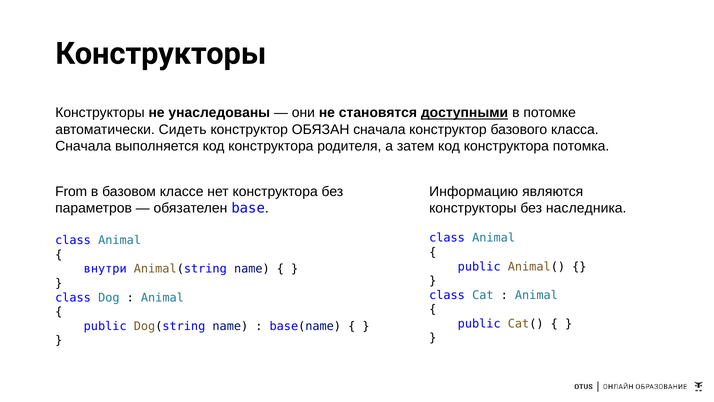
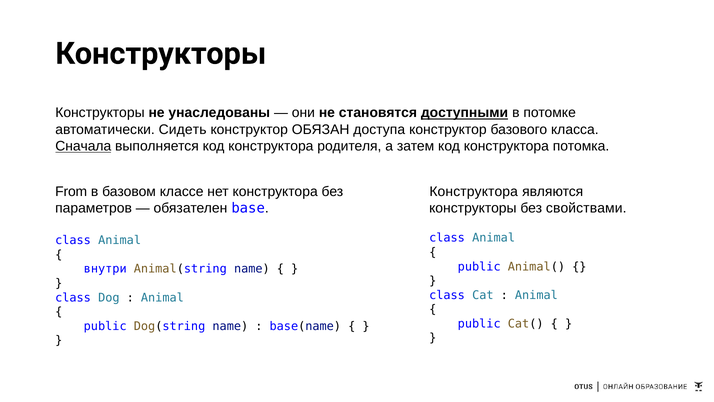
ОБЯЗАН сначала: сначала -> доступа (379, 129)
Сначала underline: none -> present (83, 146)
Информацию: Информацию -> Конструктора (474, 192)
наследника: наследника -> свойствами (586, 208)
